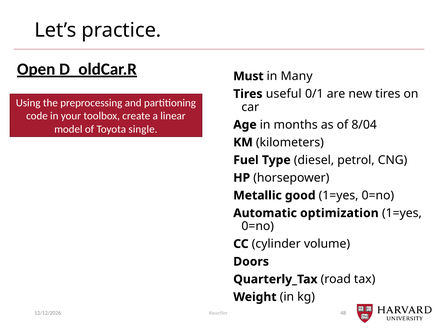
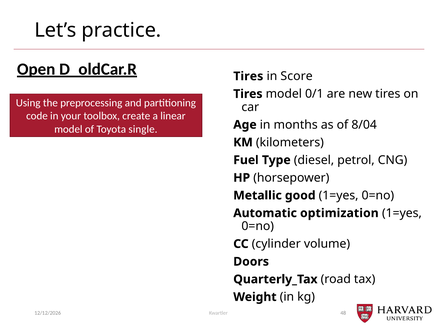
Must: Must -> Tires (248, 76)
Many: Many -> Score (297, 76)
Tires useful: useful -> model (284, 94)
